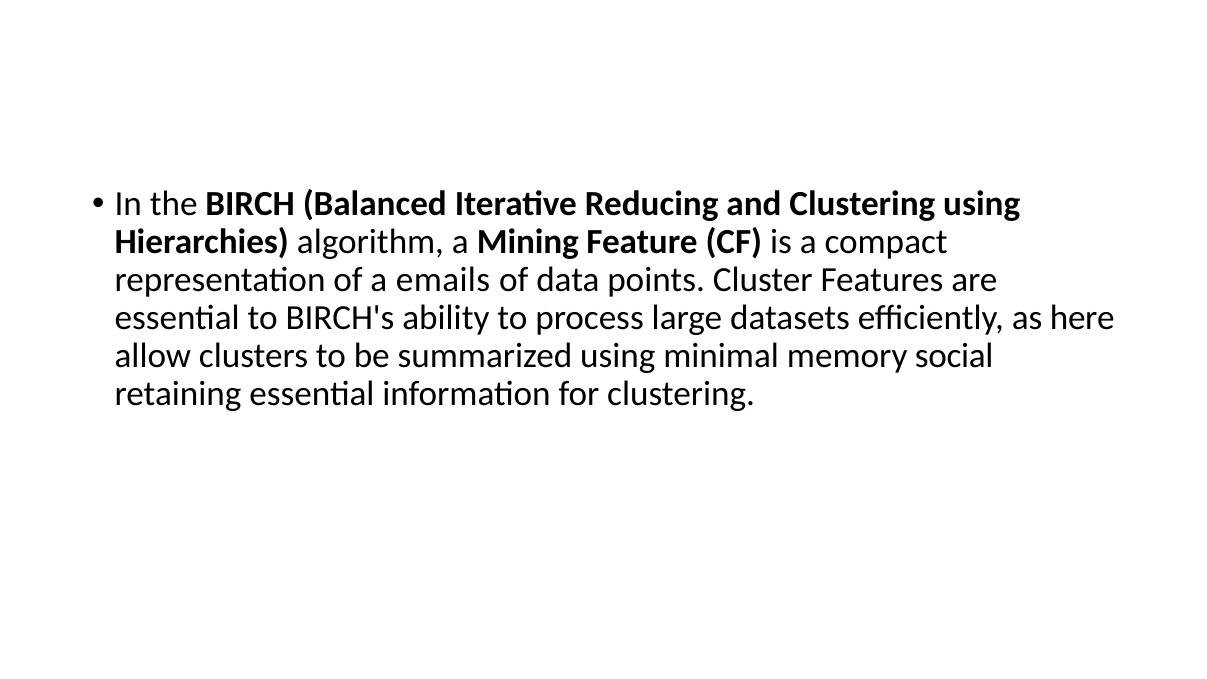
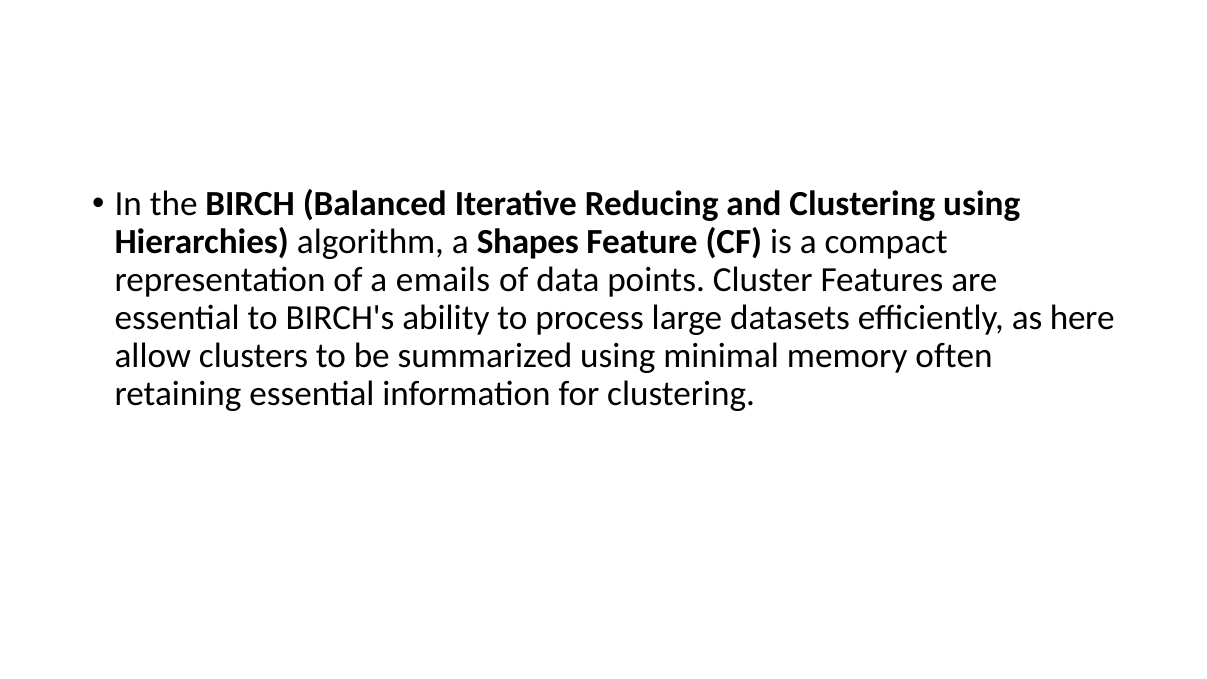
Mining: Mining -> Shapes (528, 242)
social: social -> often (954, 356)
